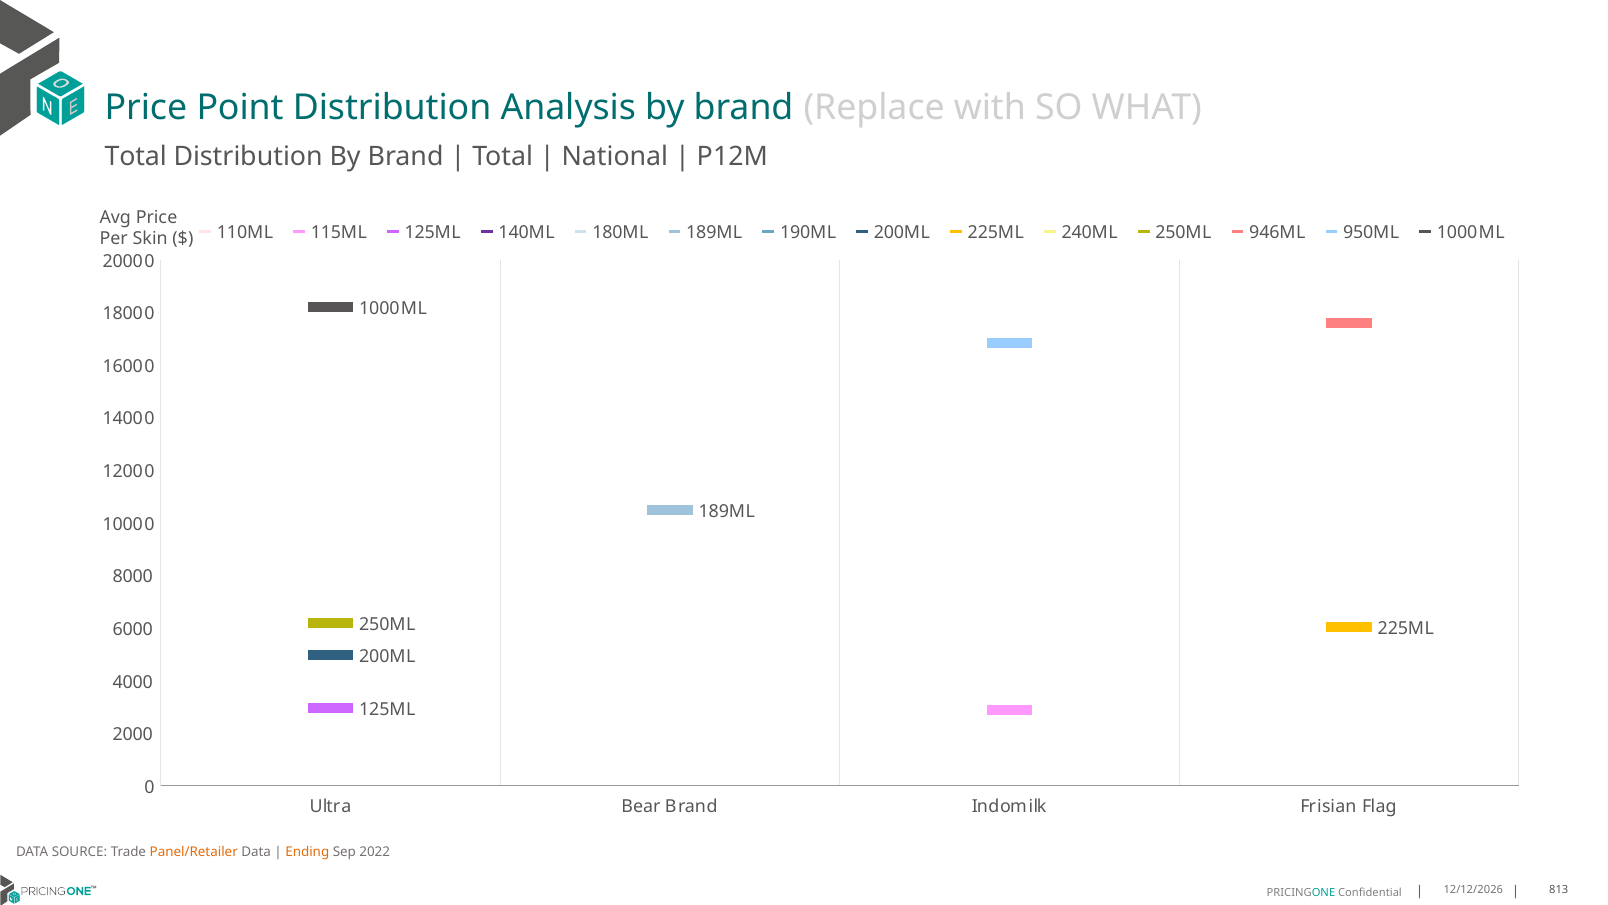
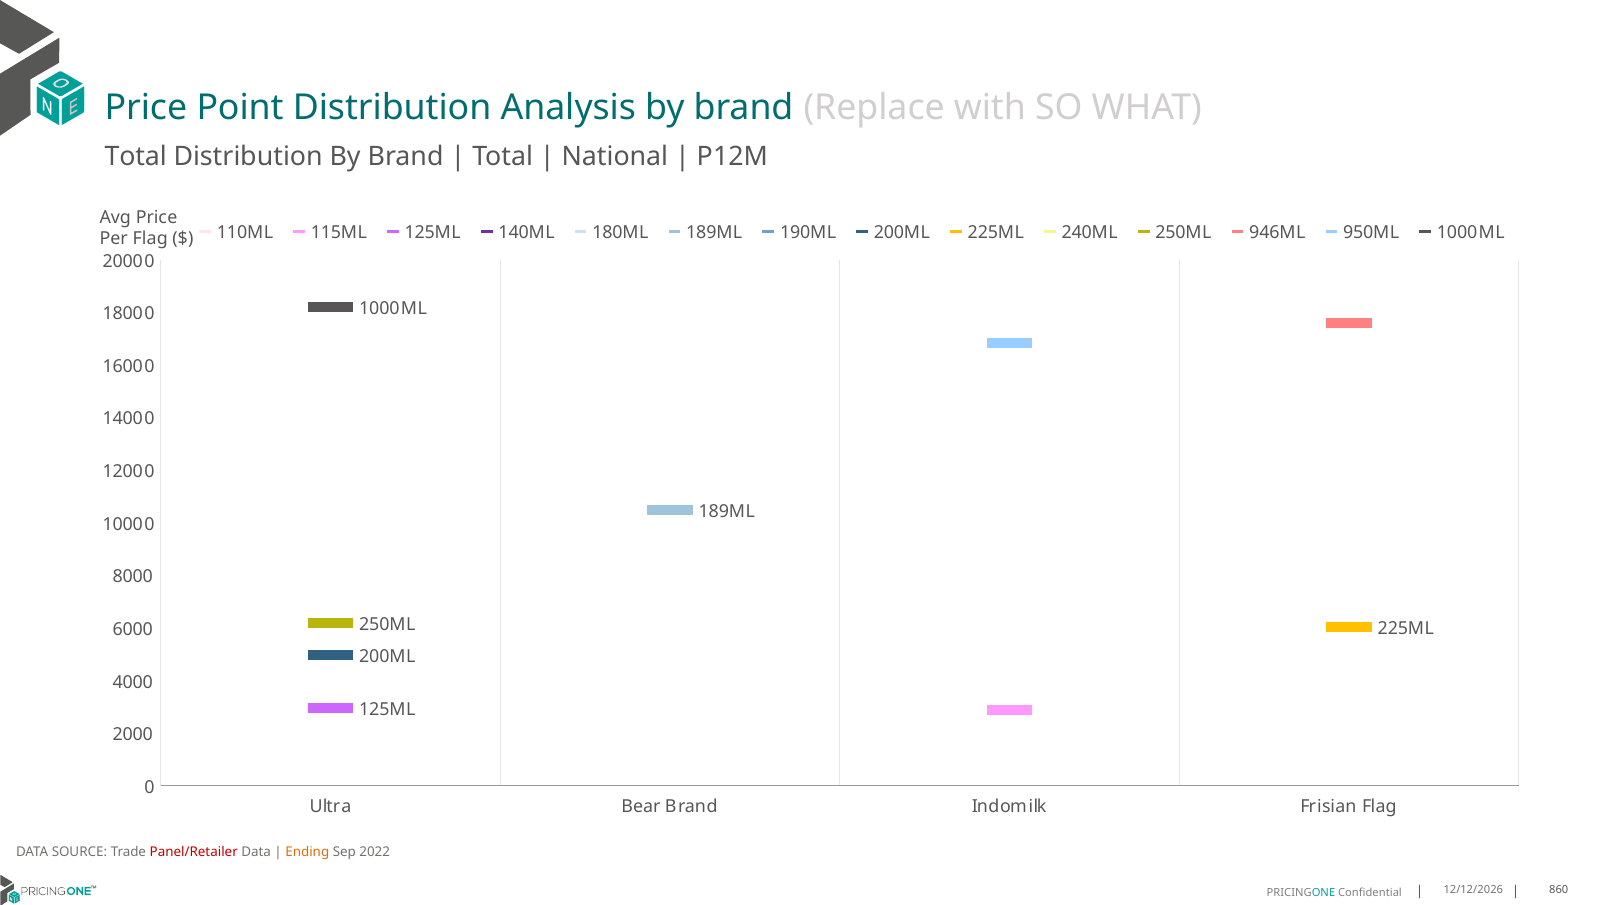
Per Skin: Skin -> Flag (150, 239)
Panel/Retailer colour: orange -> red (194, 852)
813: 813 -> 860 (1559, 889)
